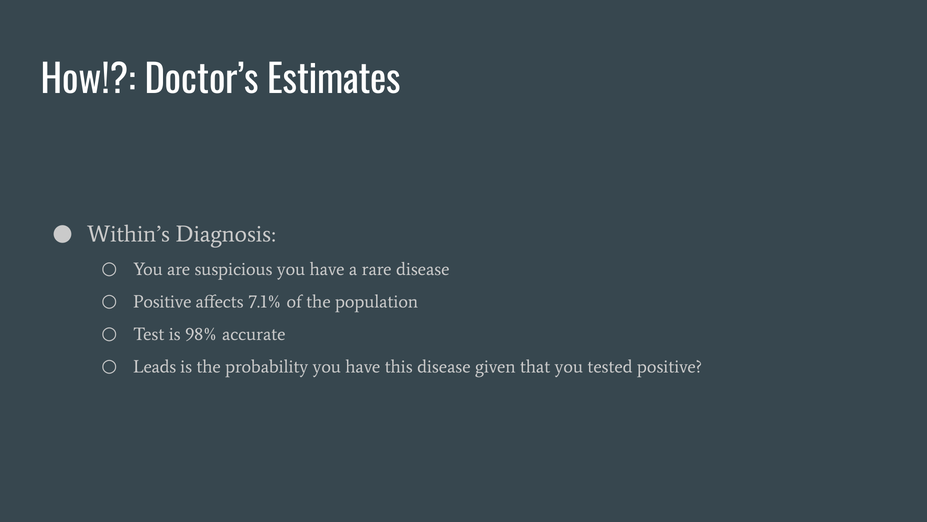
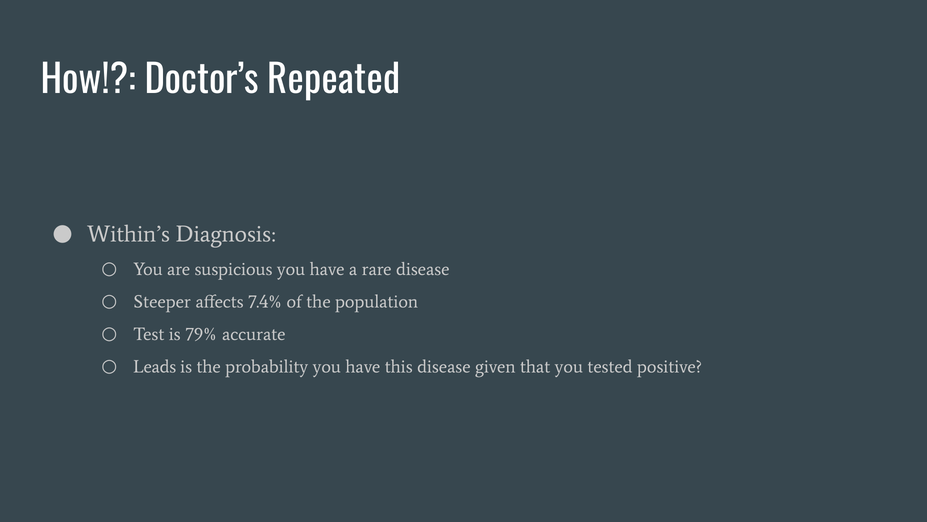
Estimates: Estimates -> Repeated (334, 80)
Positive: Positive -> Steeper (162, 301)
7.1%: 7.1% -> 7.4% (265, 301)
98%: 98% -> 79% (201, 334)
